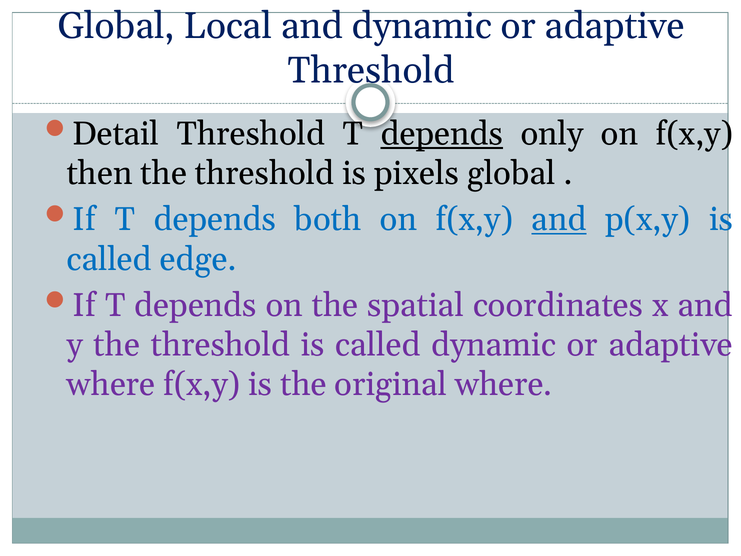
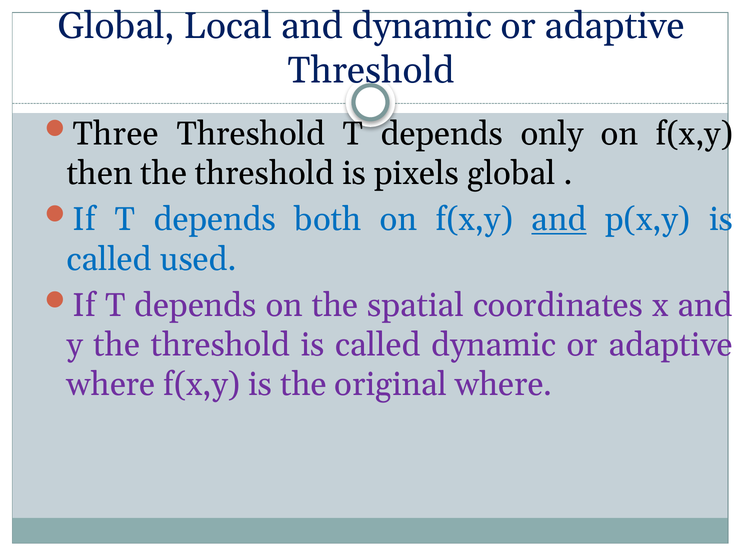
Detail: Detail -> Three (116, 134)
depends underline: present -> none (442, 134)
edge: edge -> used (198, 259)
